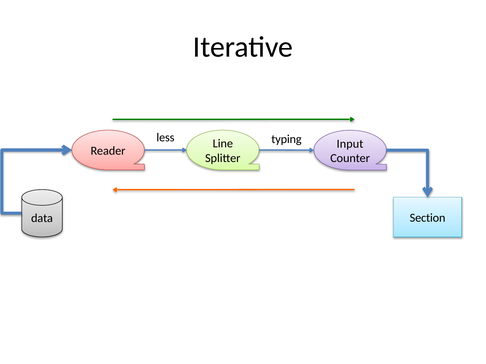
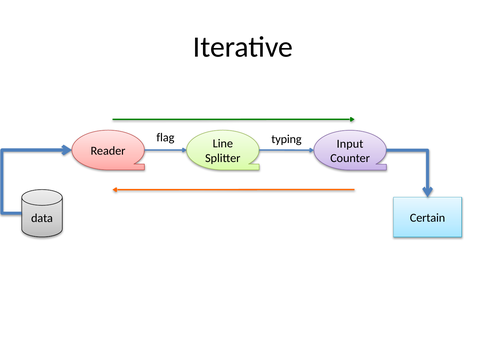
less: less -> flag (165, 138)
Section: Section -> Certain (428, 218)
